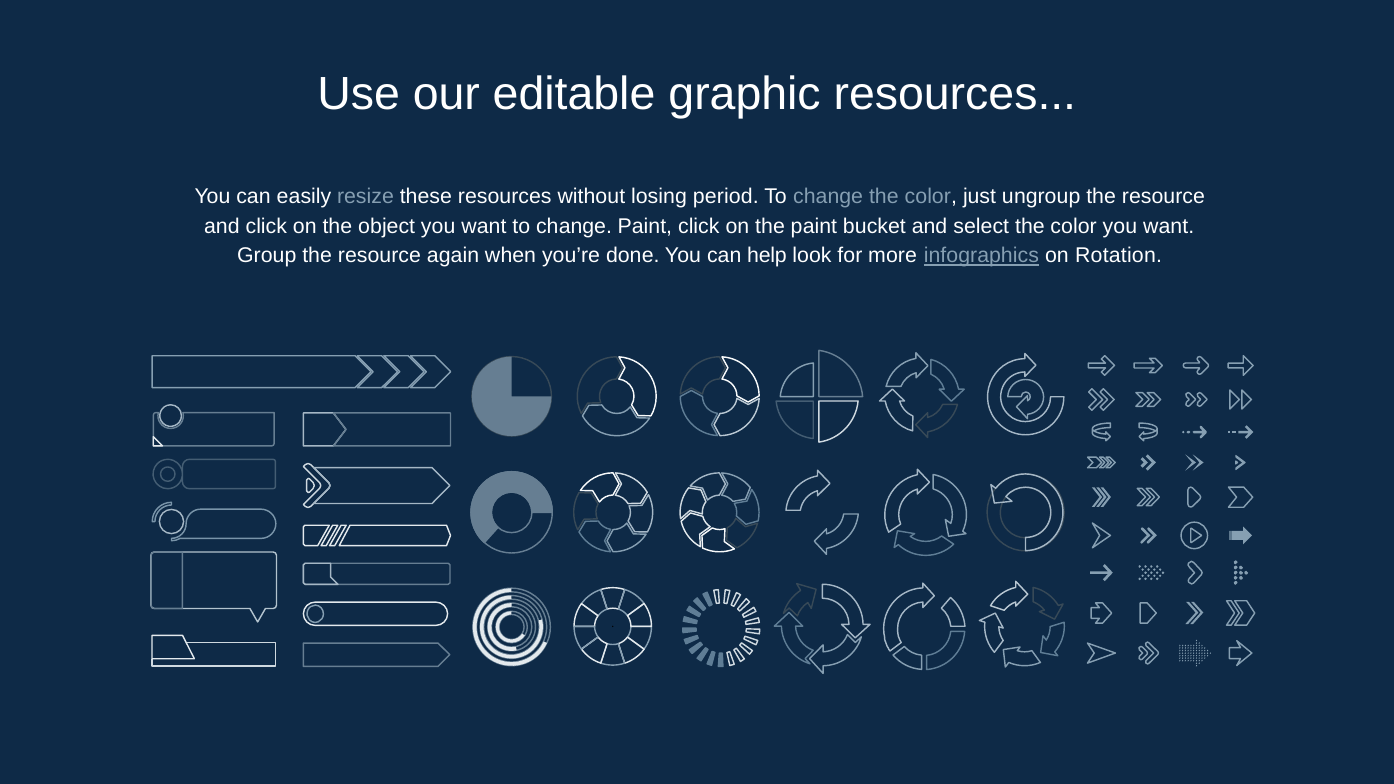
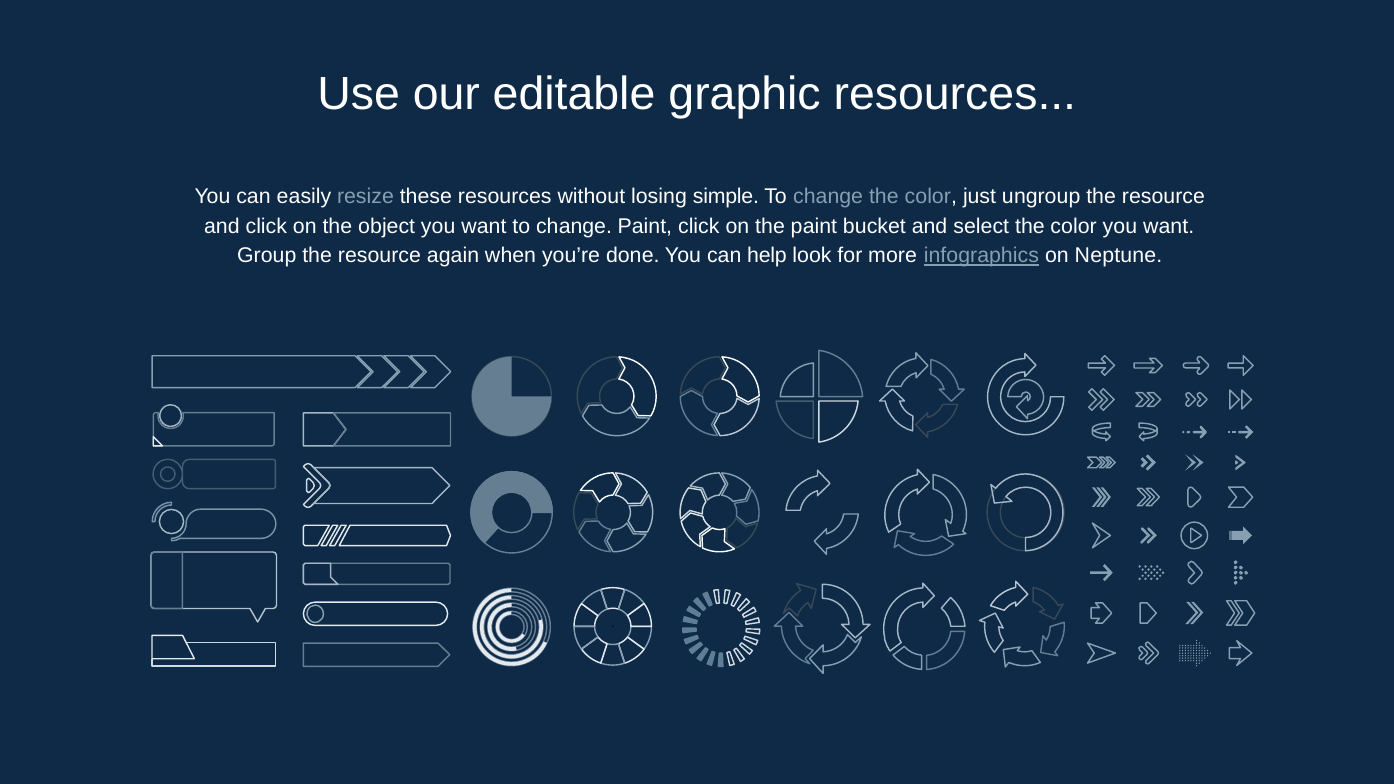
period: period -> simple (726, 197)
Rotation: Rotation -> Neptune (1119, 256)
